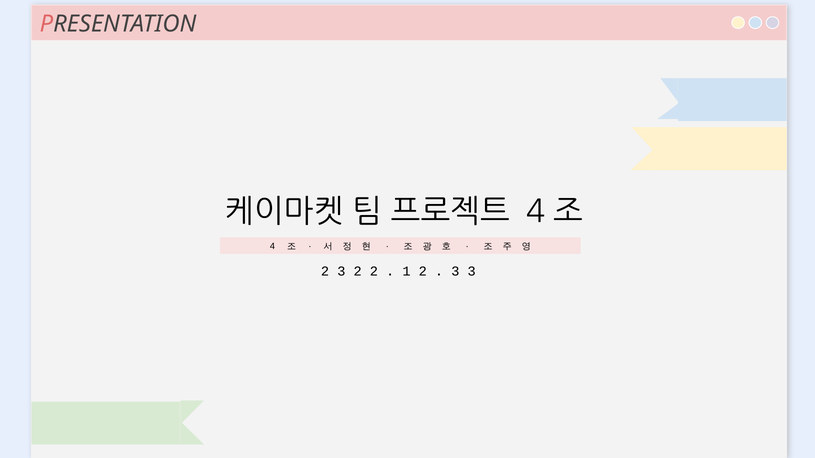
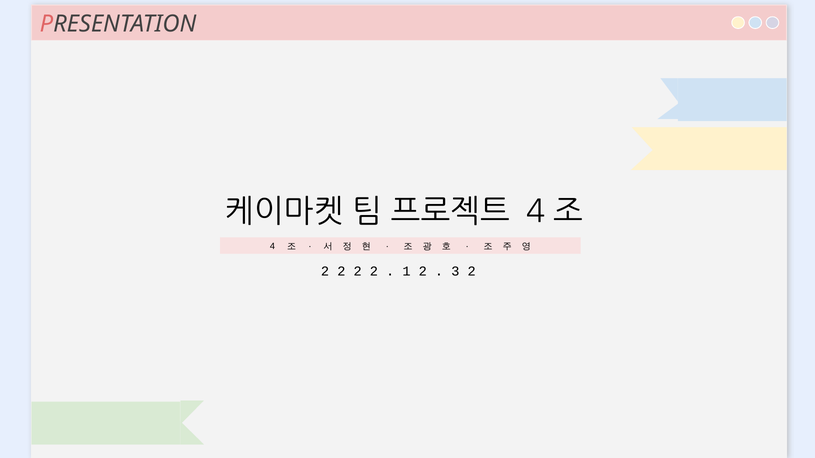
3: 3 -> 2 (341, 271)
3 3: 3 -> 2 (472, 271)
